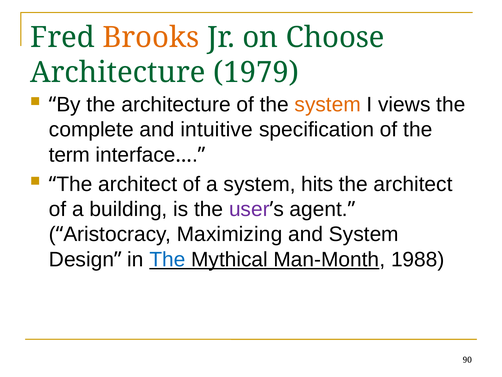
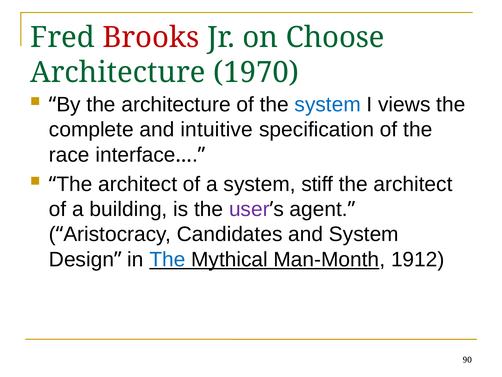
Brooks colour: orange -> red (151, 37)
1979: 1979 -> 1970 (256, 73)
system colour: orange -> blue (328, 104)
term: term -> race (69, 155)
hits: hits -> stiff (317, 184)
Maximizing: Maximizing -> Candidates (230, 234)
1988: 1988 -> 1912 (418, 259)
